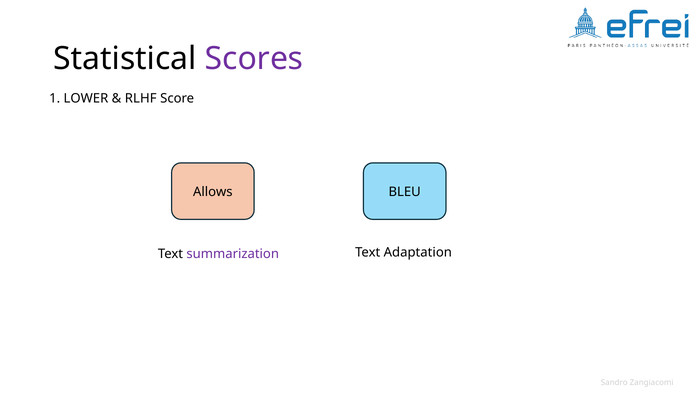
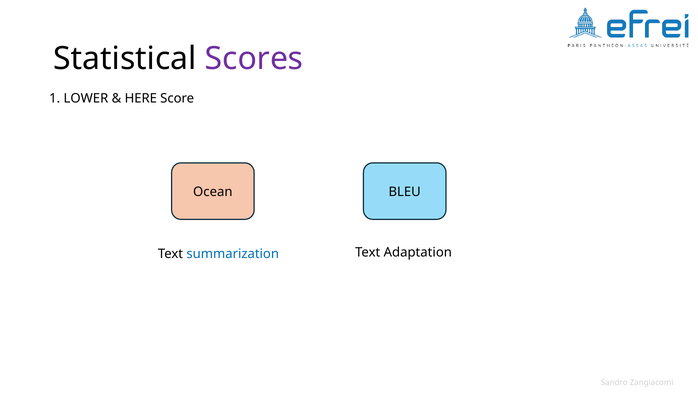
RLHF: RLHF -> HERE (141, 98)
Allows: Allows -> Ocean (213, 192)
summarization colour: purple -> blue (233, 254)
